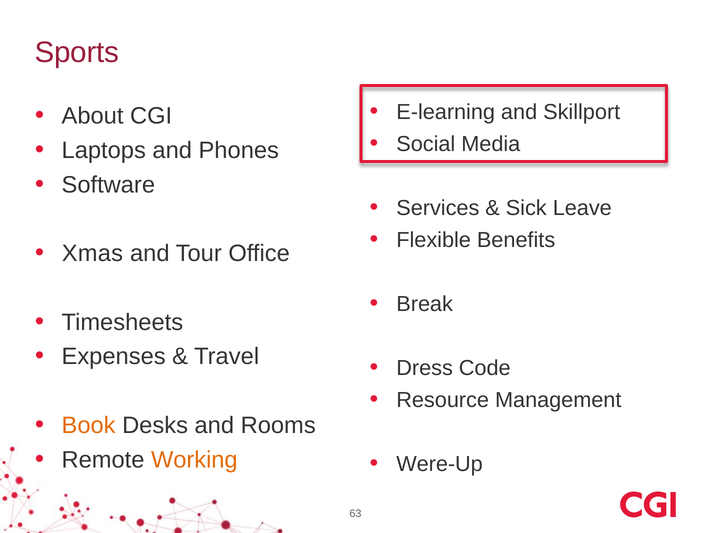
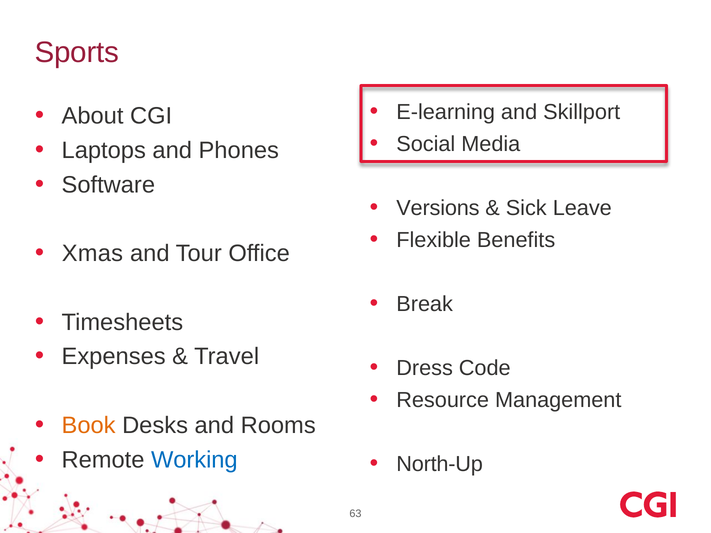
Services: Services -> Versions (438, 208)
Working colour: orange -> blue (194, 460)
Were-Up: Were-Up -> North-Up (440, 464)
